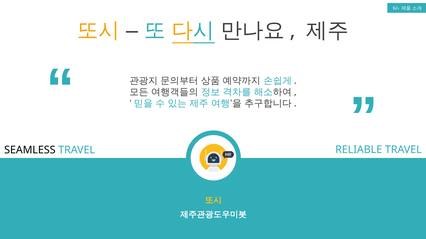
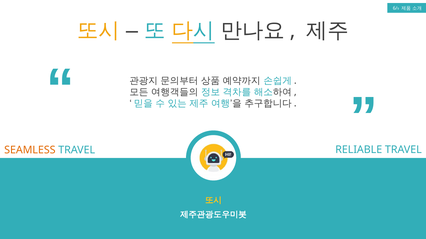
SEAMLESS colour: black -> orange (30, 150)
